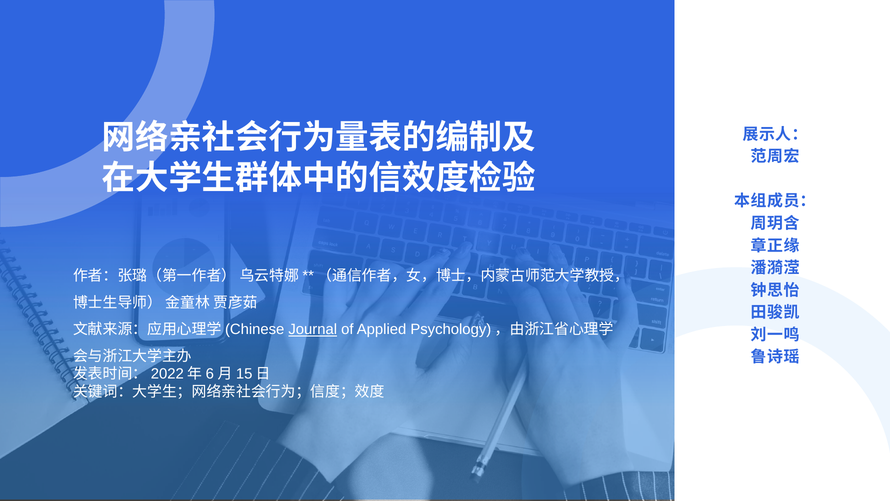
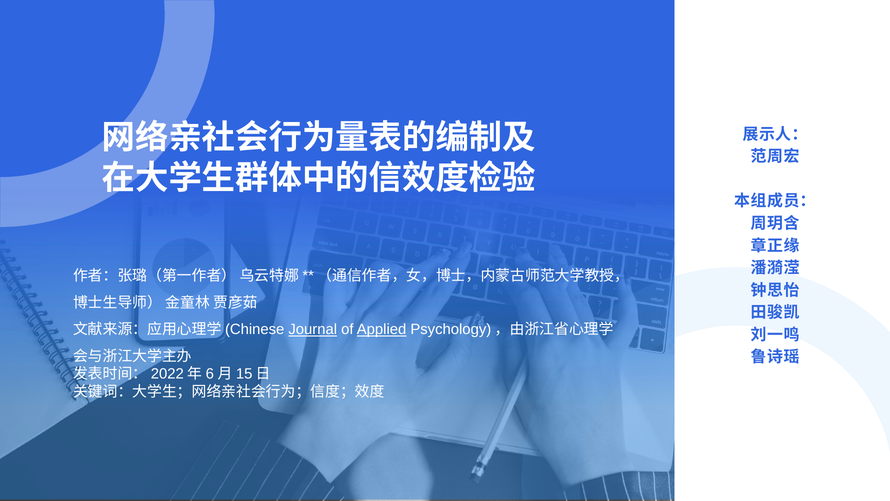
Applied underline: none -> present (382, 329)
